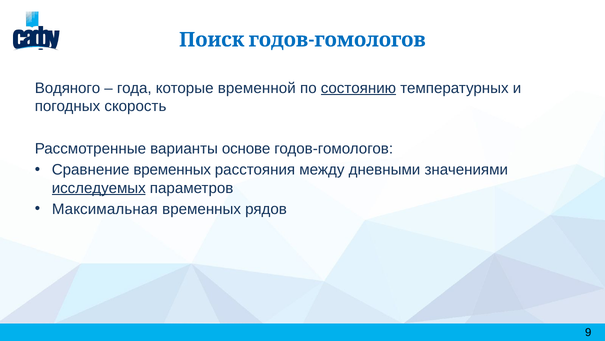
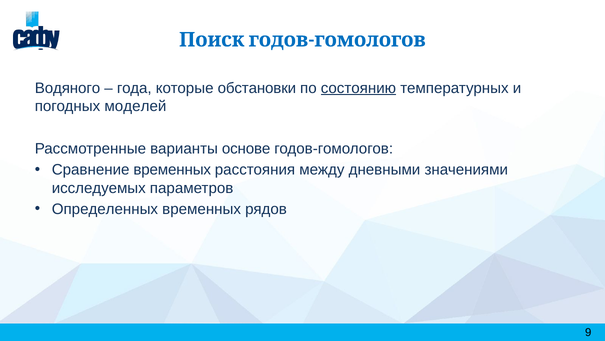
временной: временной -> обстановки (257, 88)
скорость: скорость -> моделей (135, 106)
исследуемых underline: present -> none (99, 188)
Максимальная: Максимальная -> Определенных (105, 209)
